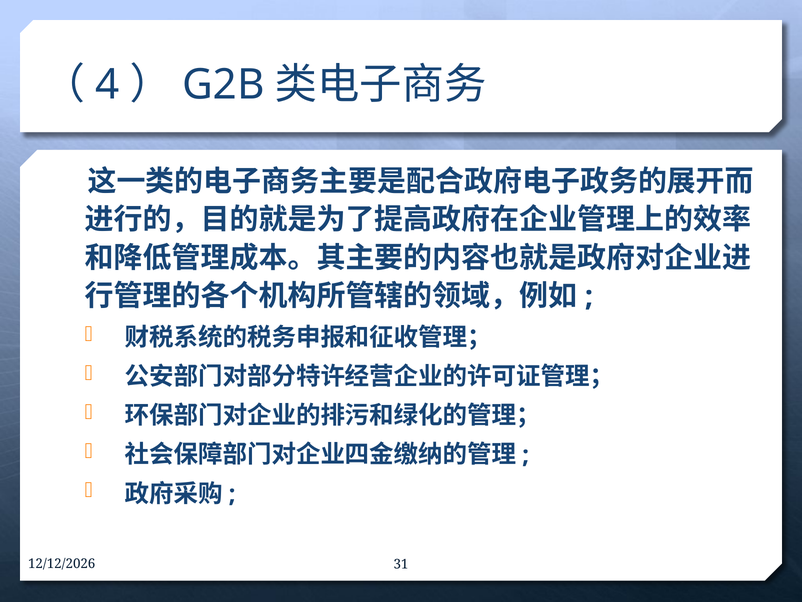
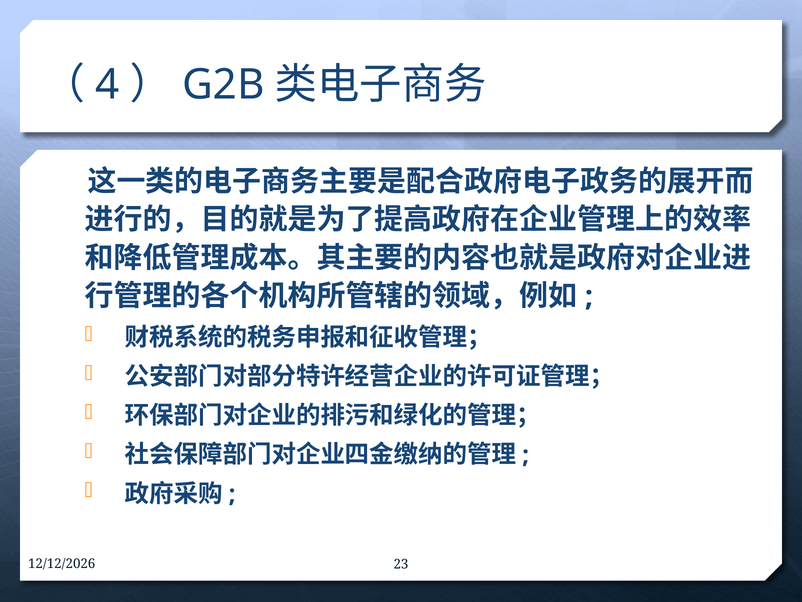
31: 31 -> 23 (401, 564)
